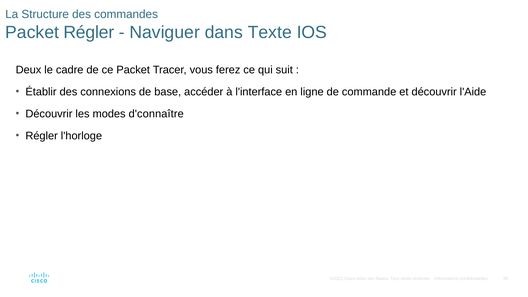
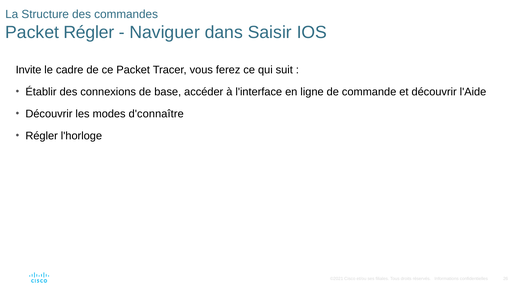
Texte: Texte -> Saisir (270, 32)
Deux: Deux -> Invite (29, 70)
